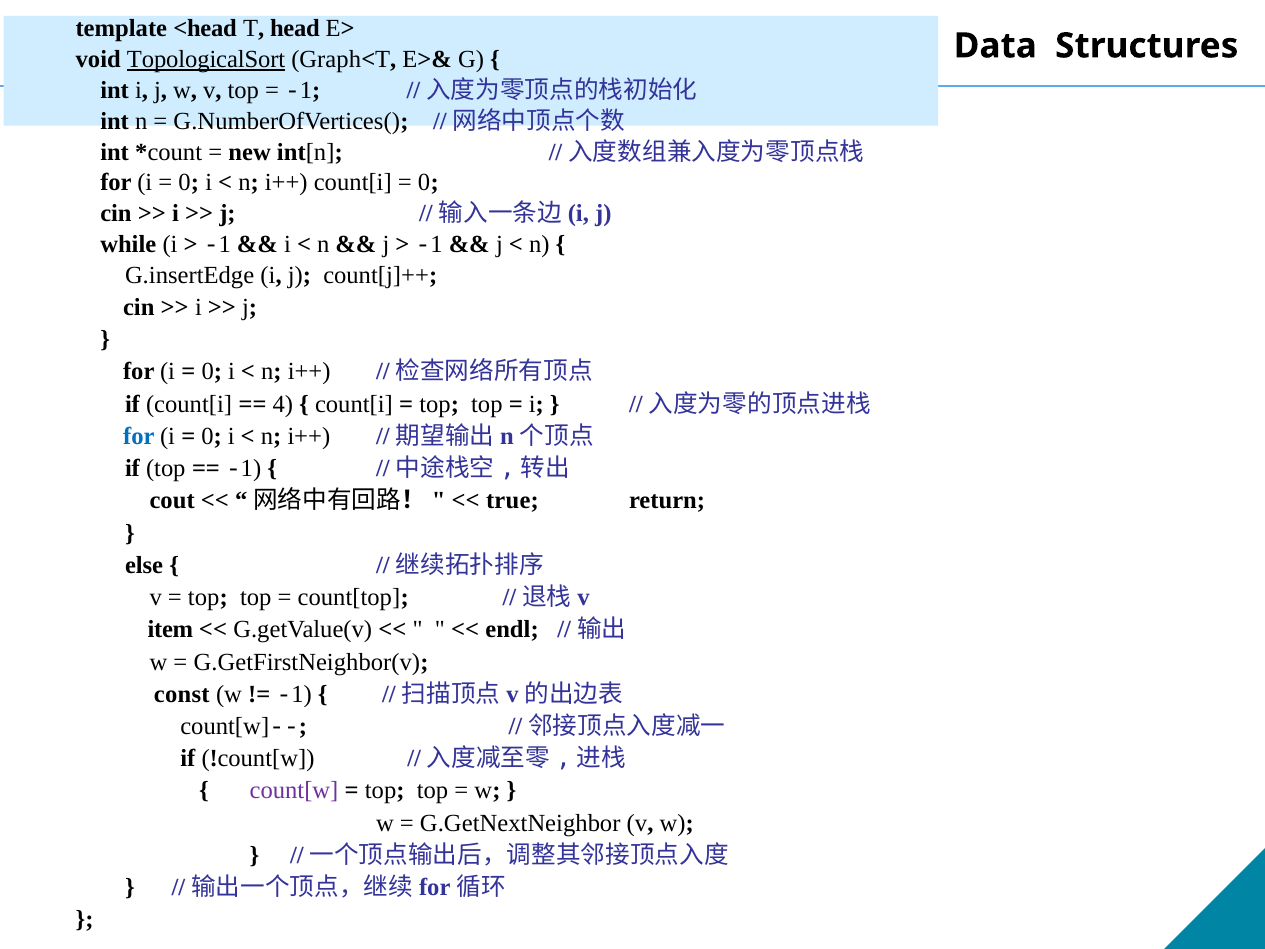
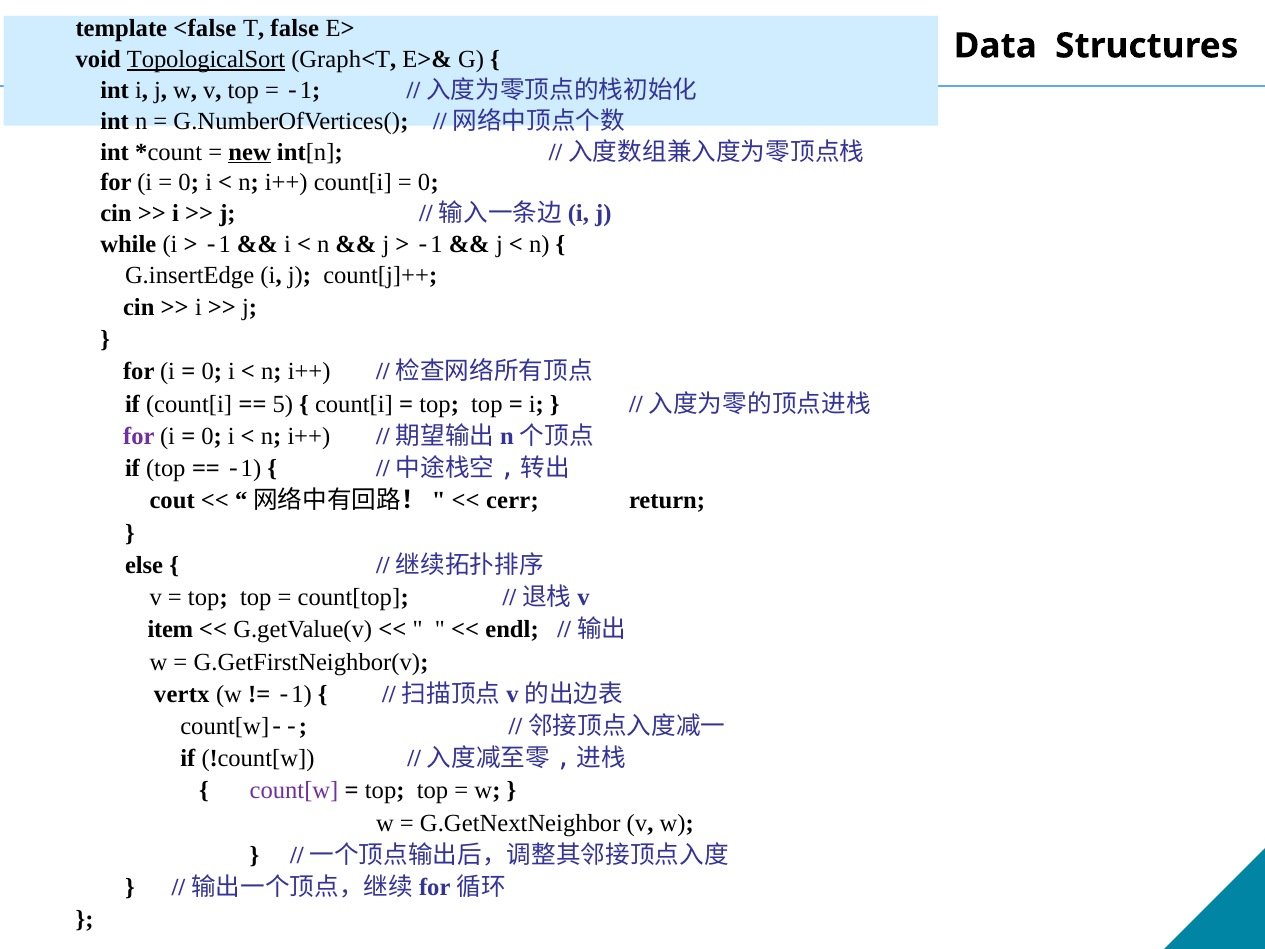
<head: <head -> <false (205, 29)
head: head -> false (295, 29)
new underline: none -> present (250, 152)
4: 4 -> 5 (283, 404)
for colour: blue -> purple (139, 436)
true: true -> cerr (512, 501)
const: const -> vertx (182, 694)
